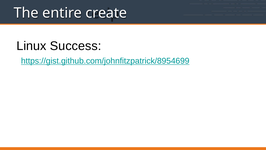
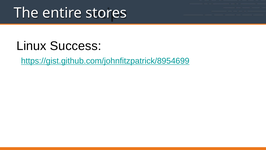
create: create -> stores (106, 13)
